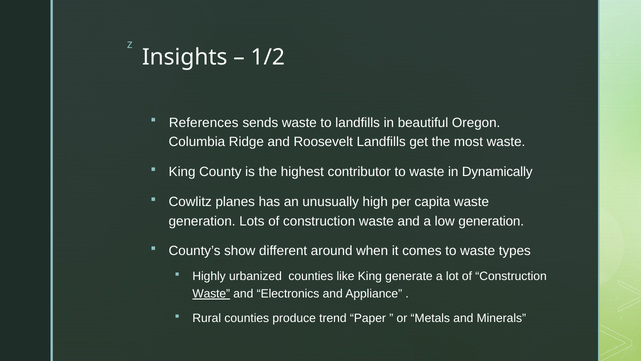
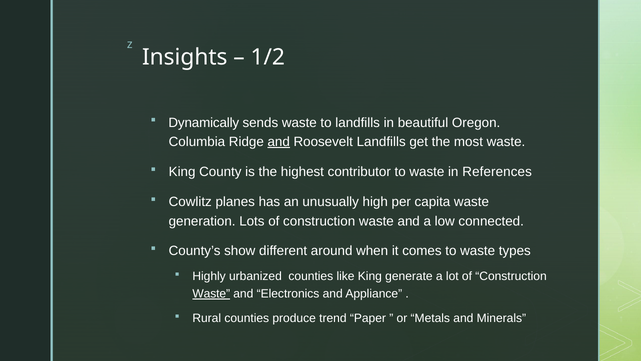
References: References -> Dynamically (204, 122)
and underline: none -> present (279, 142)
Dynamically: Dynamically -> References (497, 172)
low generation: generation -> connected (491, 221)
